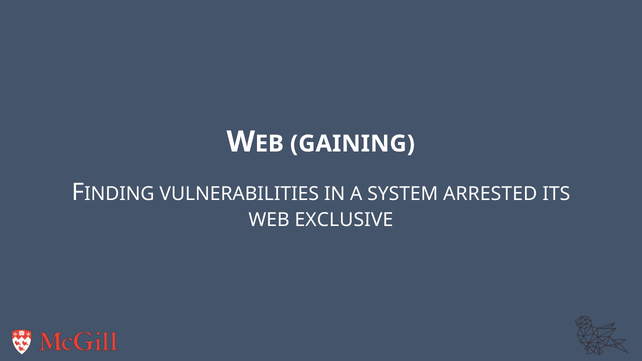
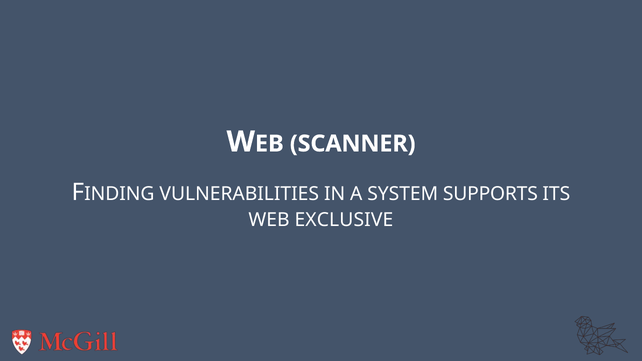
GAINING: GAINING -> SCANNER (353, 144)
ARRESTED: ARRESTED -> SUPPORTS (490, 194)
